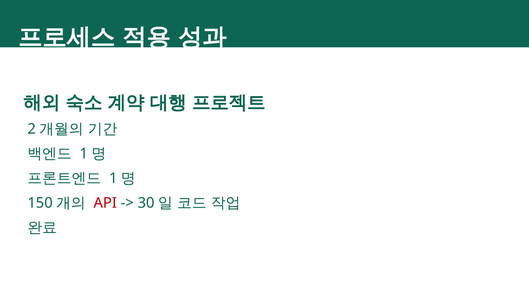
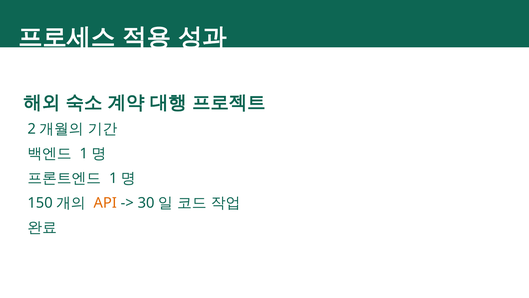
API colour: red -> orange (105, 203)
